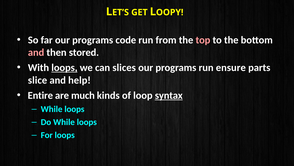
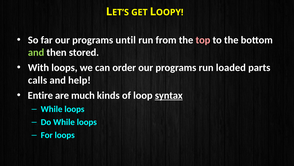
code: code -> until (126, 40)
and colour: pink -> light green (36, 52)
loops underline: present -> none (64, 67)
slices: slices -> order (124, 67)
ensure: ensure -> loaded (231, 67)
slice: slice -> calls (38, 80)
